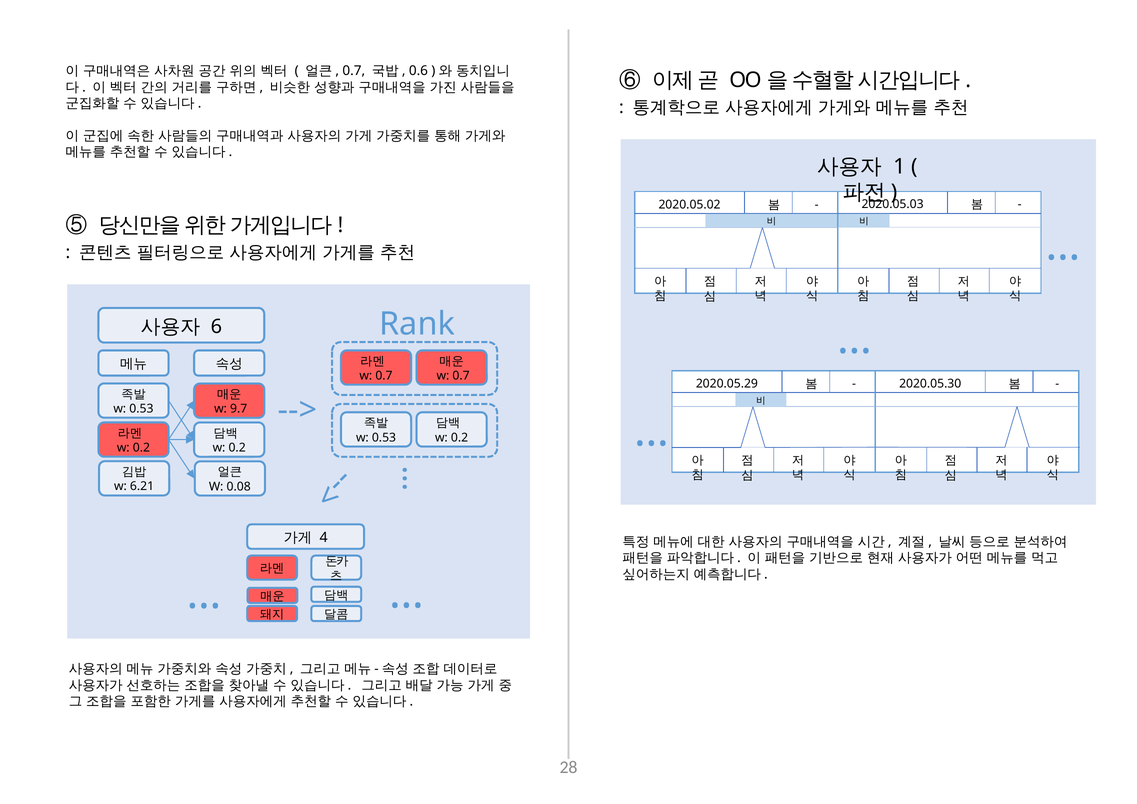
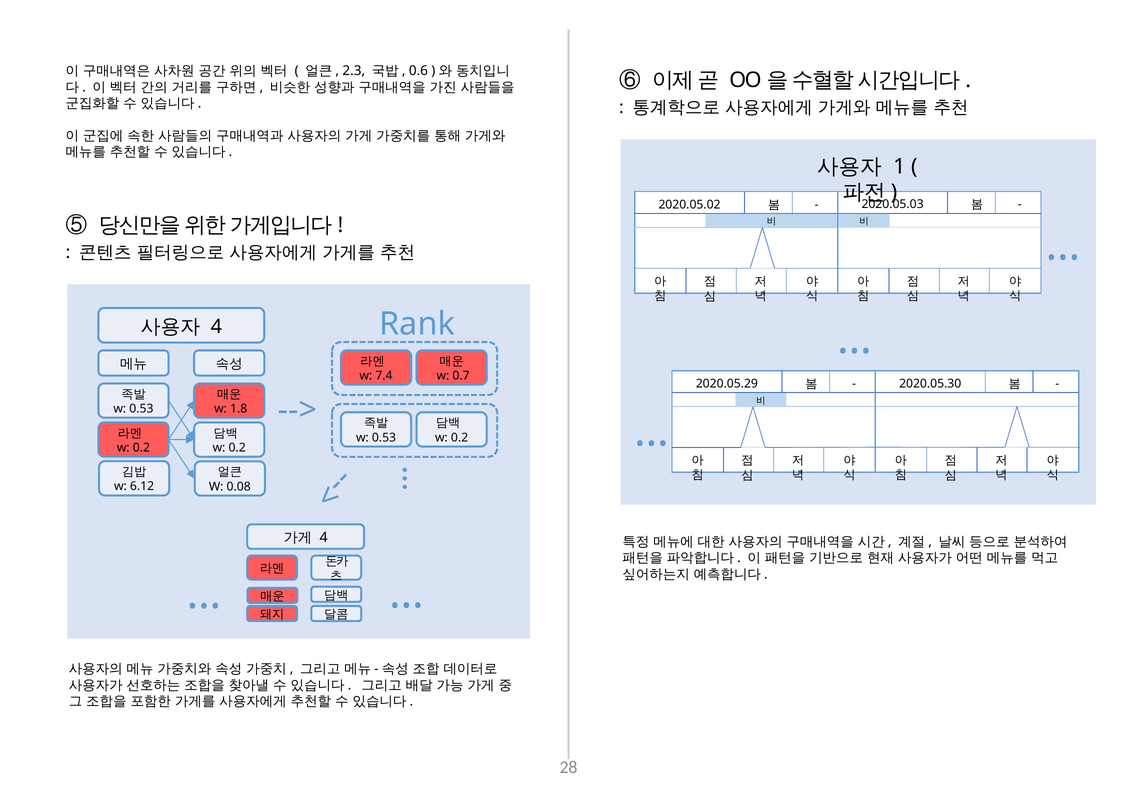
0.7: 0.7 -> 2.3 (354, 71)
6: 6 -> 4 (216, 327)
0.7: 0.7 -> 7.4 (384, 376)
9.7: 9.7 -> 1.8 (239, 409)
6.21: 6.21 -> 6.12 (142, 486)
